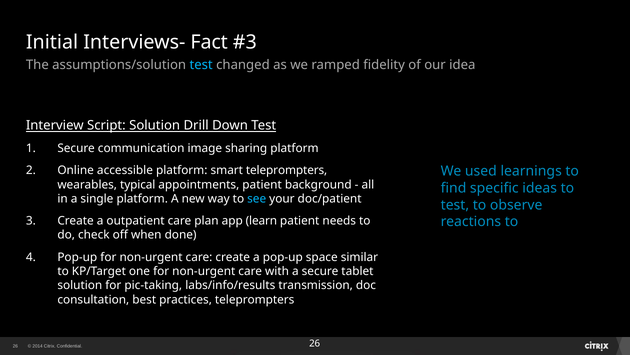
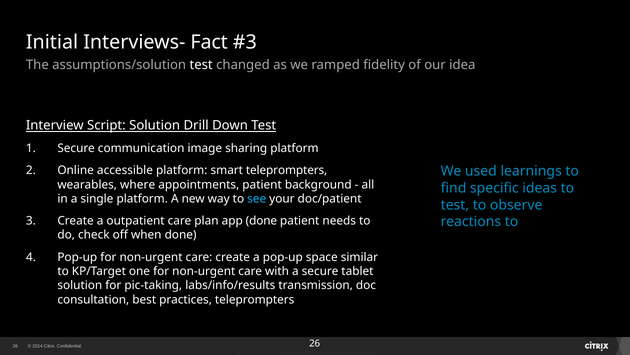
test colour: light blue -> white (201, 65)
typical: typical -> where (138, 184)
app learn: learn -> done (261, 221)
